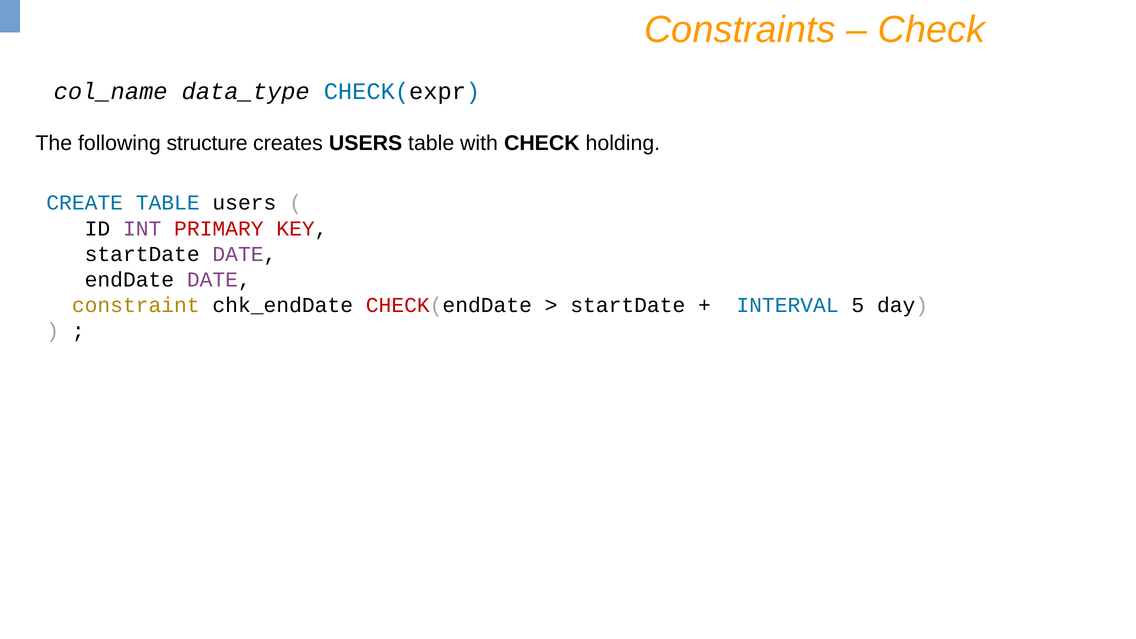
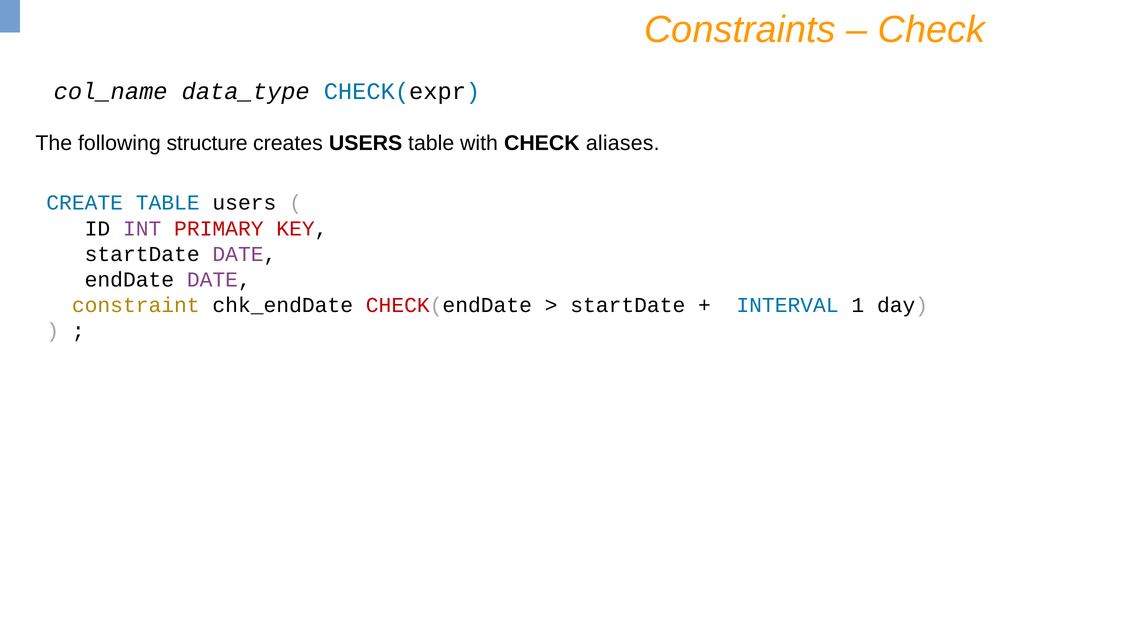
holding: holding -> aliases (623, 143)
5: 5 -> 1 (858, 305)
